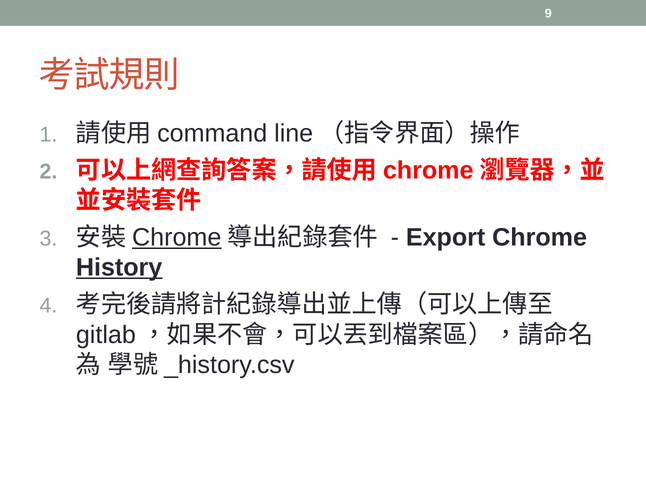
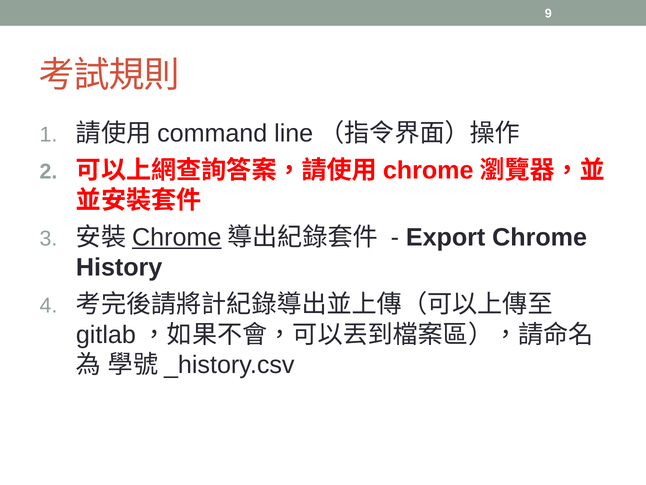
History underline: present -> none (119, 267)
